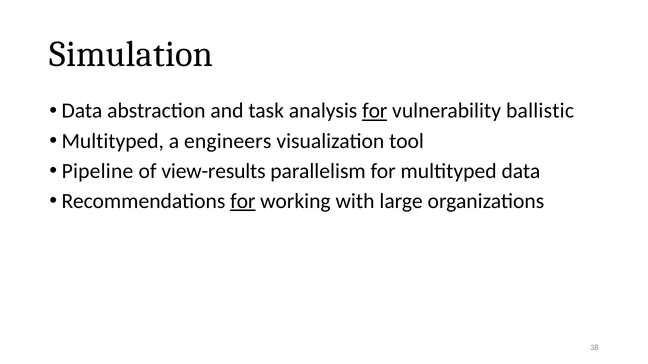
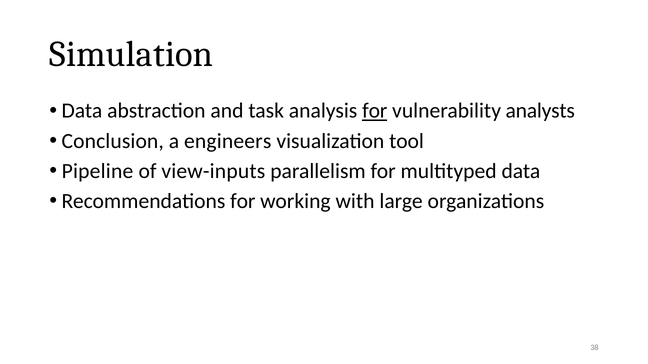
ballistic: ballistic -> analysts (540, 111)
Multityped: Multityped -> Conclusion (113, 141)
view-results: view-results -> view-inputs (213, 171)
for underline: present -> none (243, 201)
